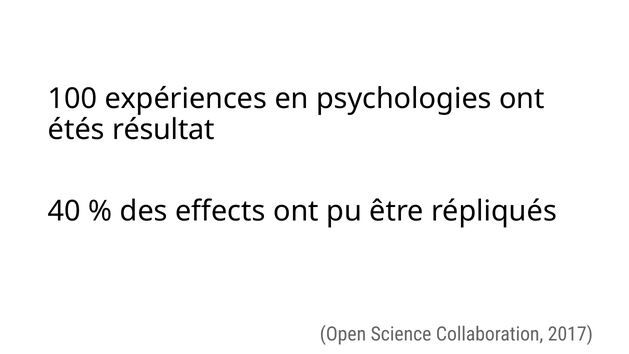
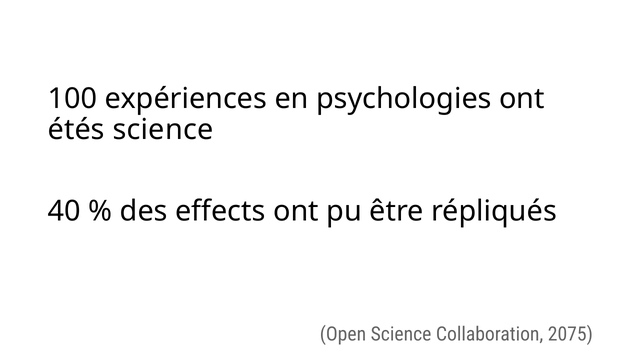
étés résultat: résultat -> science (163, 130)
2017: 2017 -> 2075 (570, 334)
